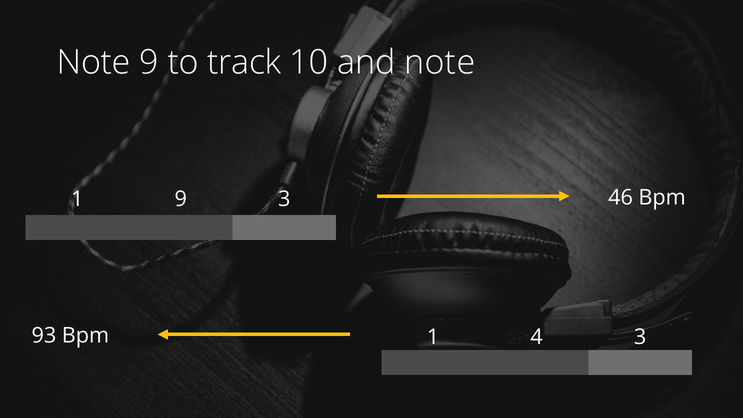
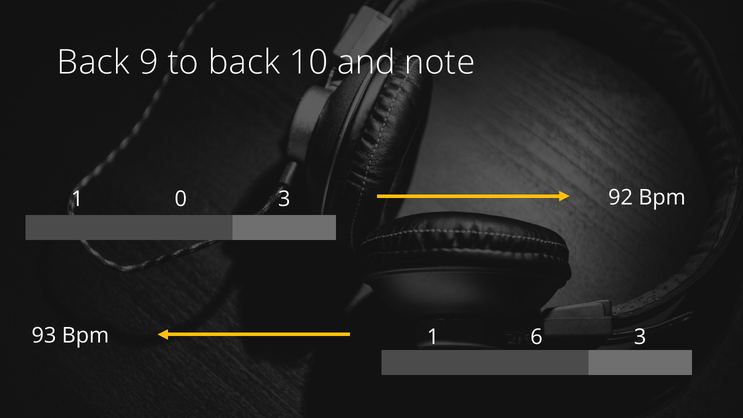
Note: Note -> Back (93, 62)
to track: track -> back (244, 62)
1 9: 9 -> 0 (181, 199)
46: 46 -> 92 (621, 197)
4: 4 -> 6 (537, 337)
